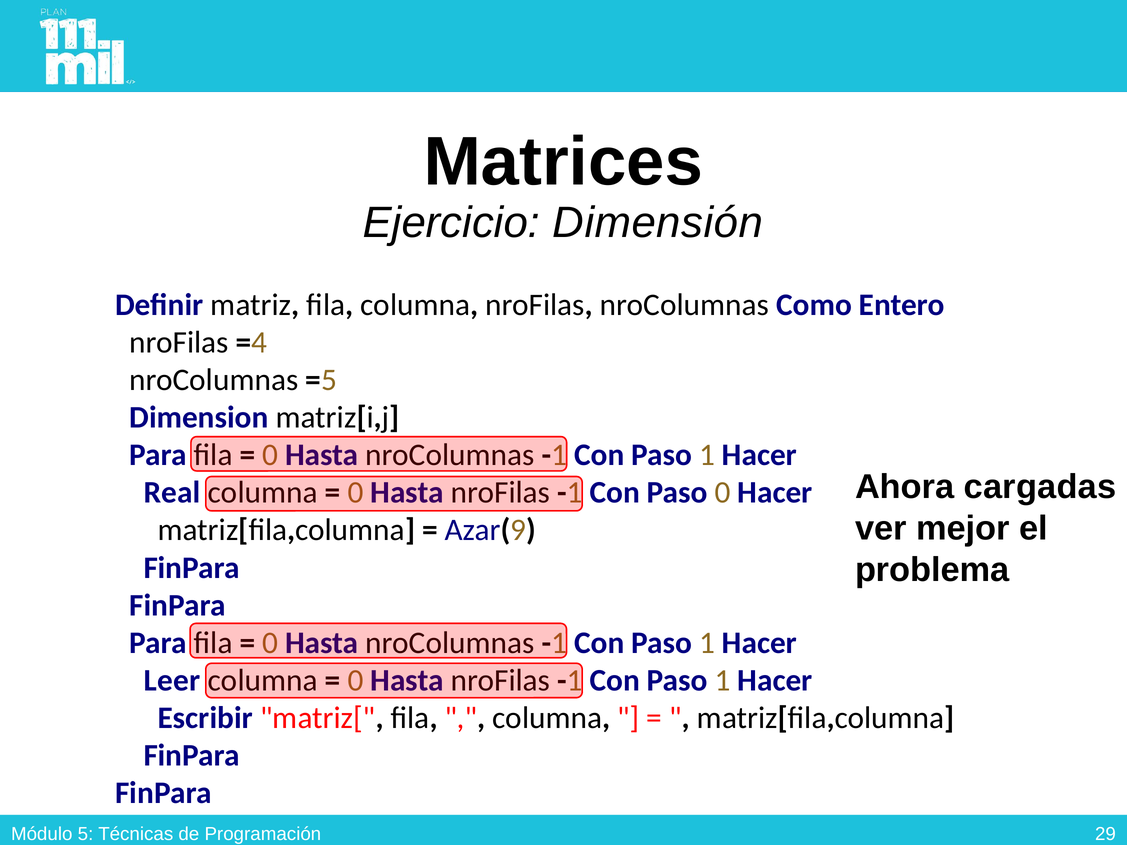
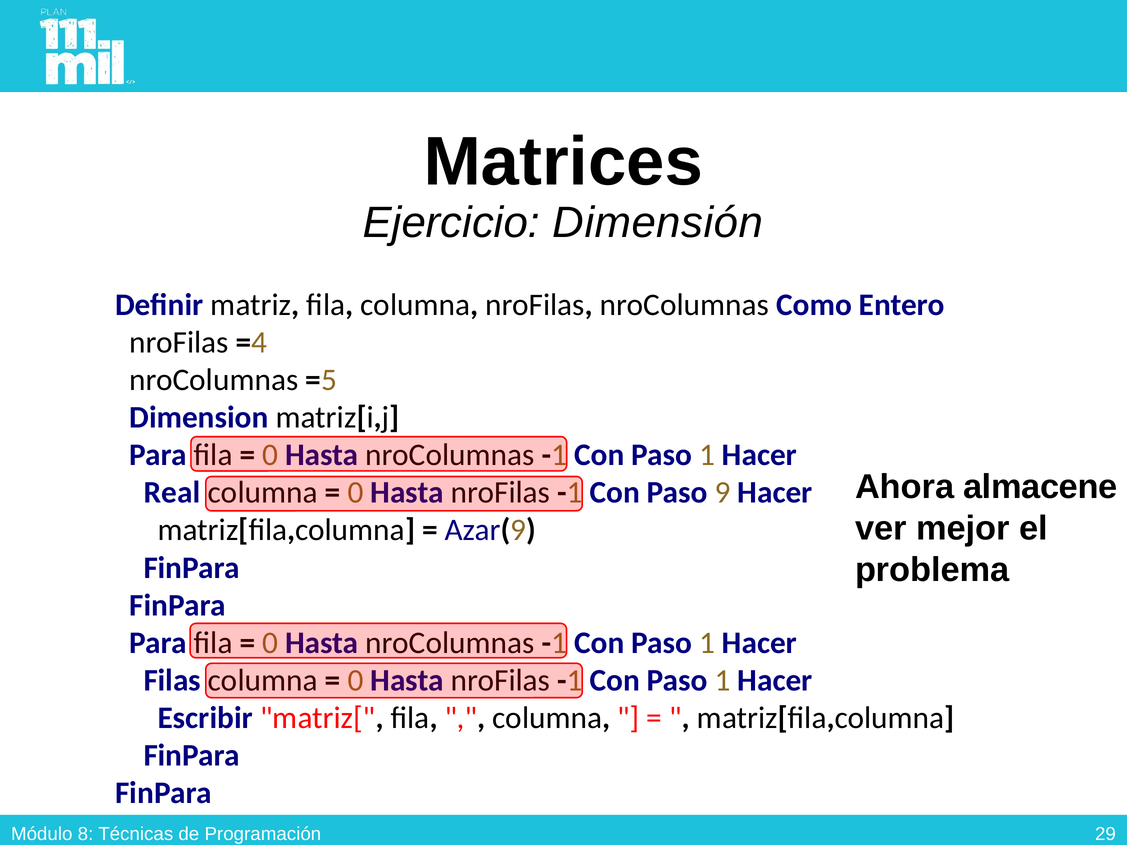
cargadas: cargadas -> almacene (1040, 487)
Paso 0: 0 -> 9 (723, 493)
Leer: Leer -> Filas (172, 681)
5: 5 -> 8 (85, 834)
